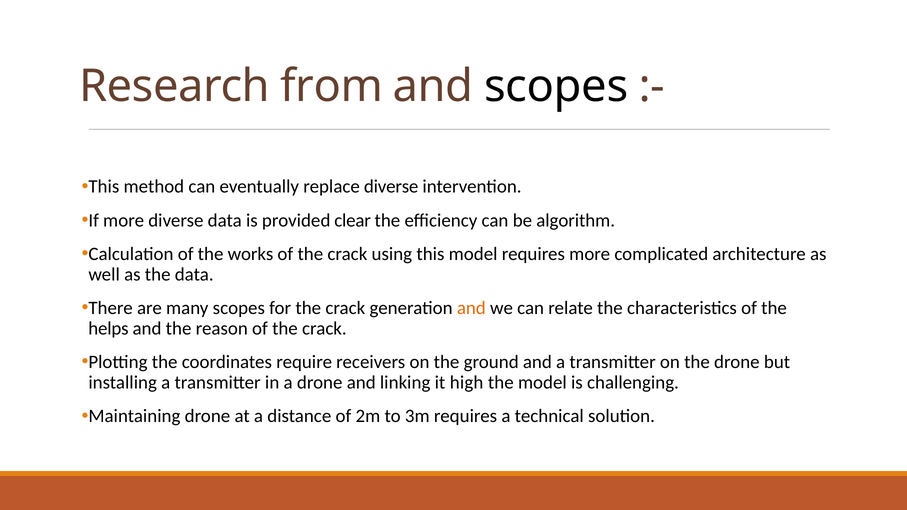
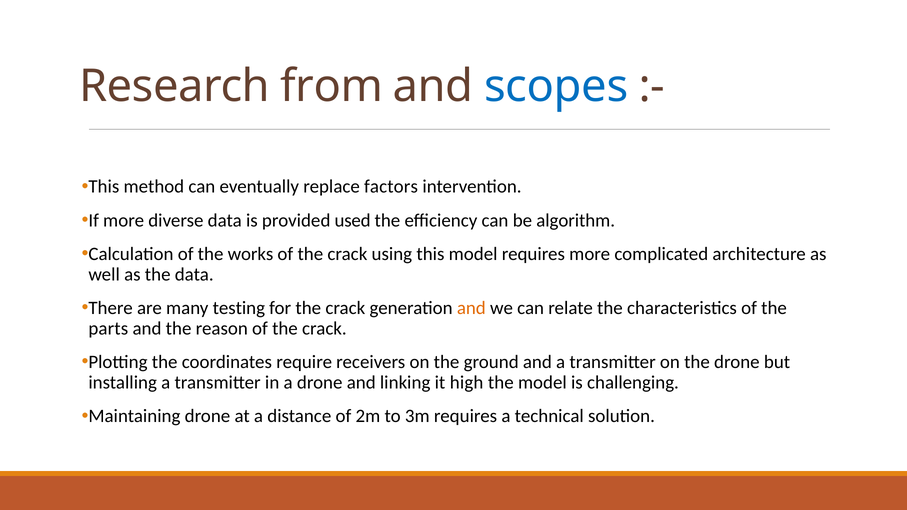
scopes colour: black -> blue (556, 86)
replace diverse: diverse -> factors (391, 187)
clear: clear -> used (353, 220)
many scopes: scopes -> testing (239, 308)
helps: helps -> parts (108, 328)
